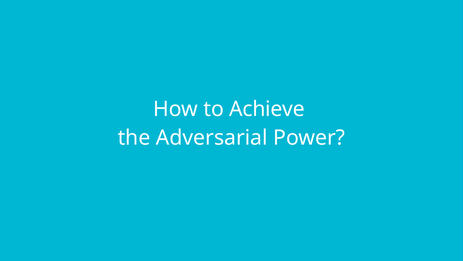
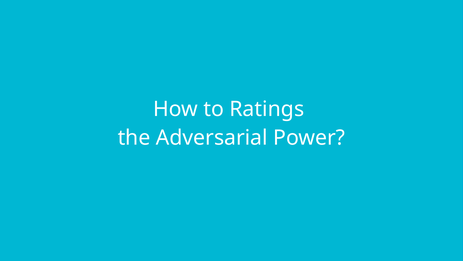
Achieve: Achieve -> Ratings (267, 109)
